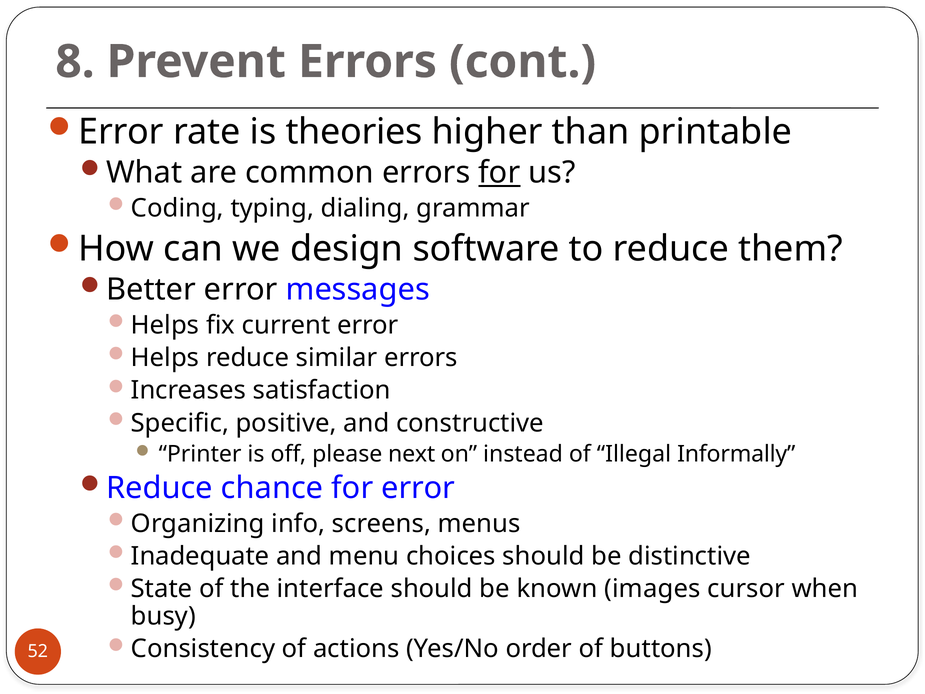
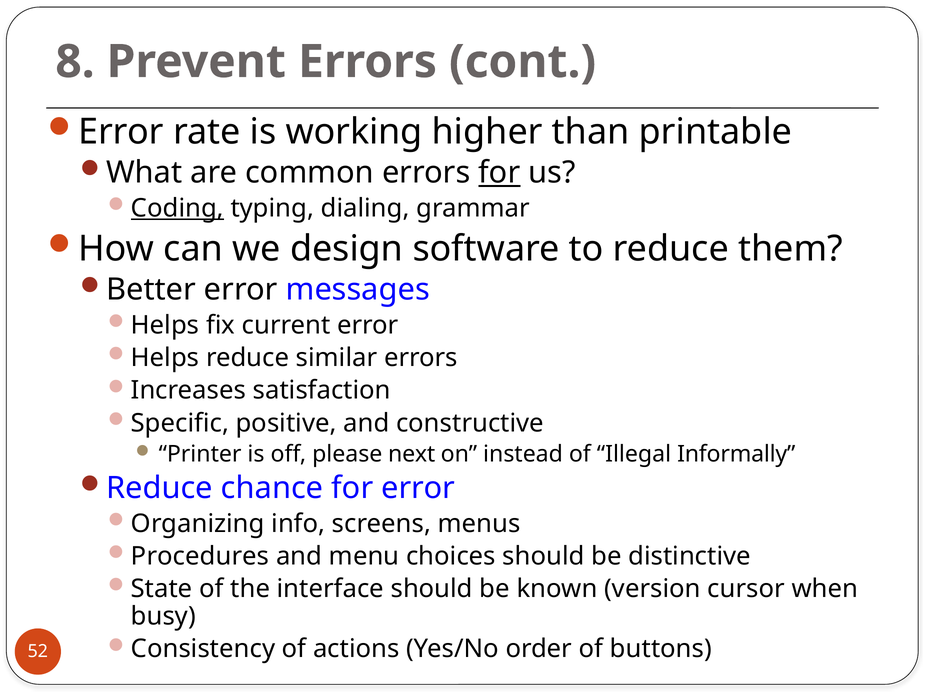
theories: theories -> working (354, 132)
Coding underline: none -> present (177, 208)
Inadequate: Inadequate -> Procedures (200, 556)
images: images -> version (652, 588)
